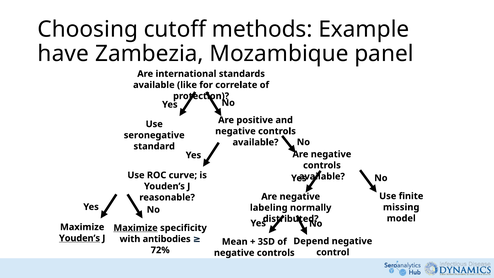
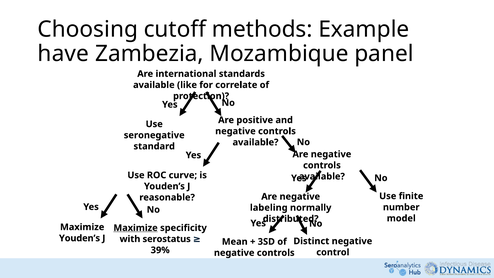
missing: missing -> number (401, 207)
Youden’s underline: present -> none (80, 238)
antibodies: antibodies -> serostatus (167, 239)
Depend: Depend -> Distinct (311, 241)
72%: 72% -> 39% (160, 250)
